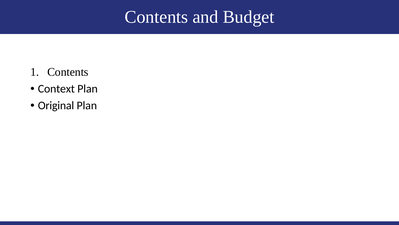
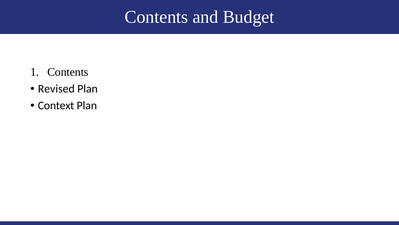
Context: Context -> Revised (56, 89)
Original: Original -> Context (56, 105)
